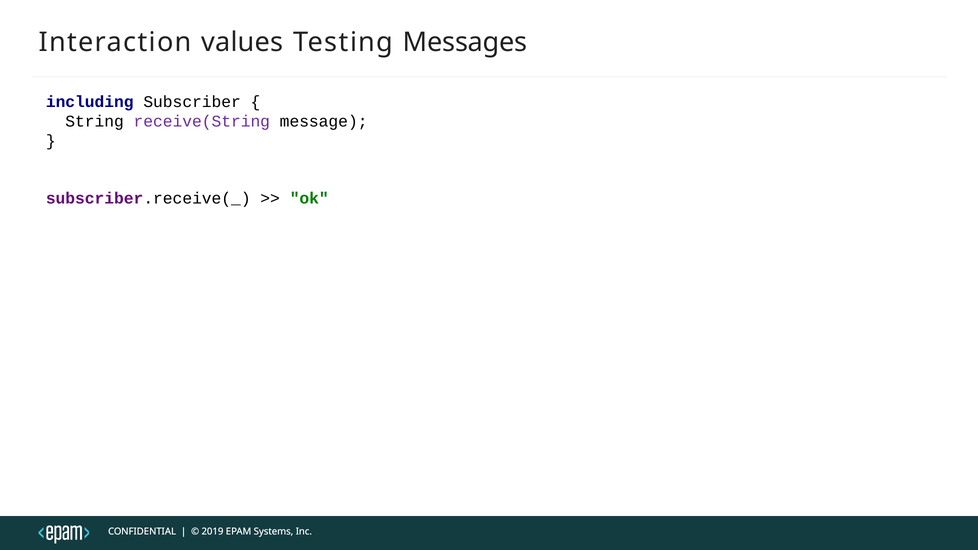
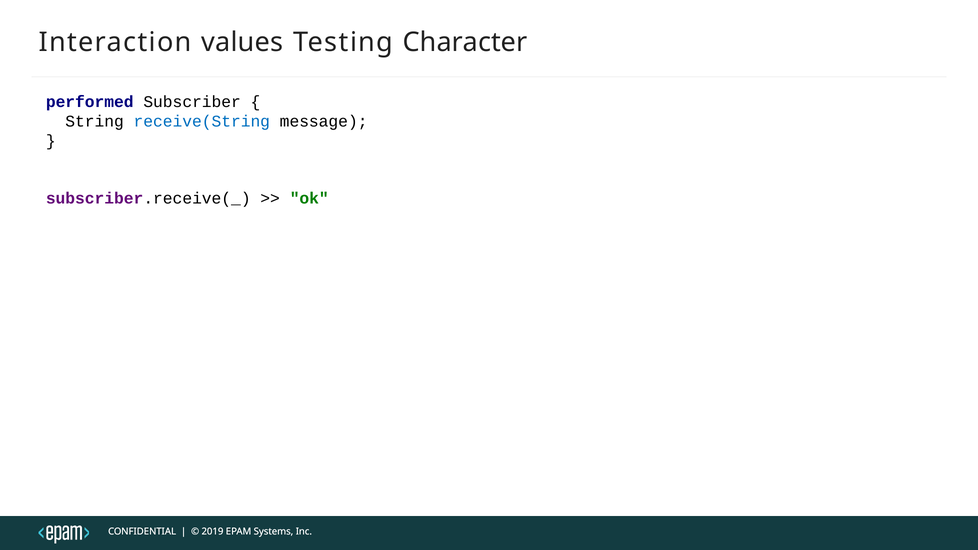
Messages: Messages -> Character (465, 42)
including: including -> performed (90, 102)
receive(String colour: purple -> blue (202, 121)
